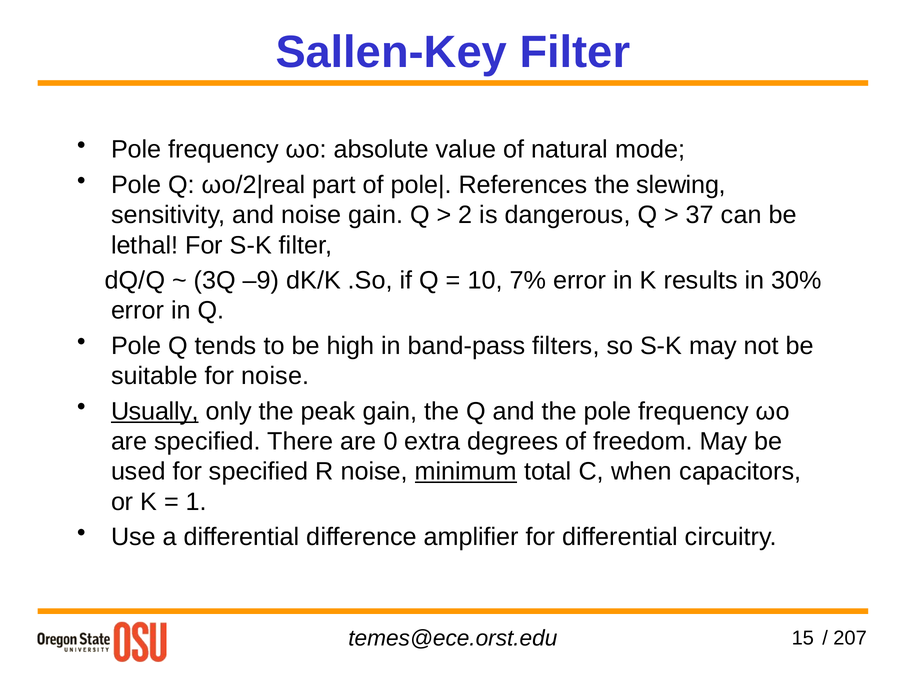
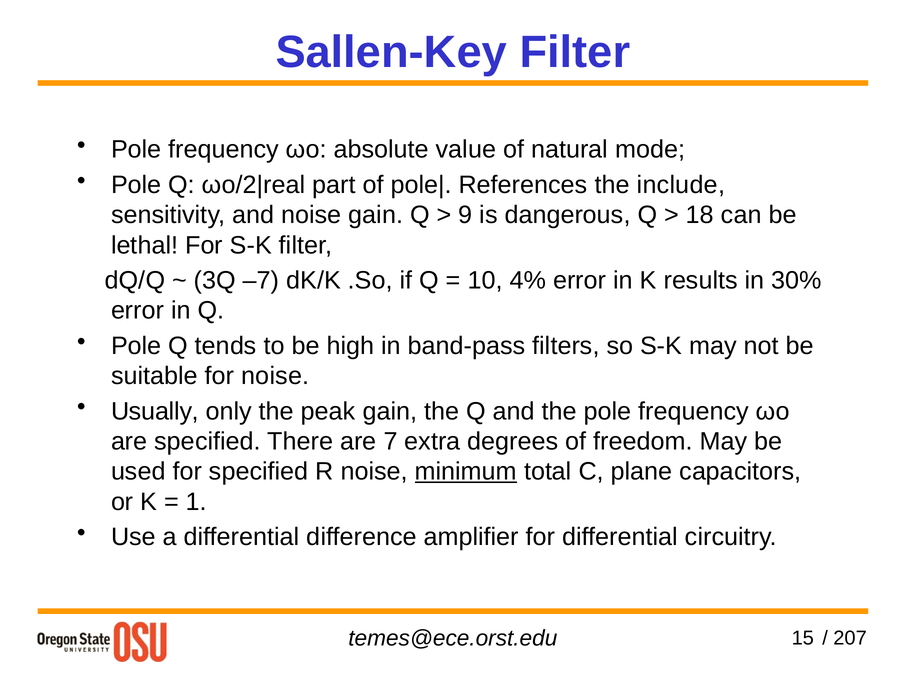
slewing: slewing -> include (681, 185)
2: 2 -> 9 (465, 215)
37: 37 -> 18 (700, 215)
–9: –9 -> –7 (261, 281)
7%: 7% -> 4% (528, 281)
Usually underline: present -> none (155, 412)
0: 0 -> 7 (391, 442)
when: when -> plane (642, 472)
